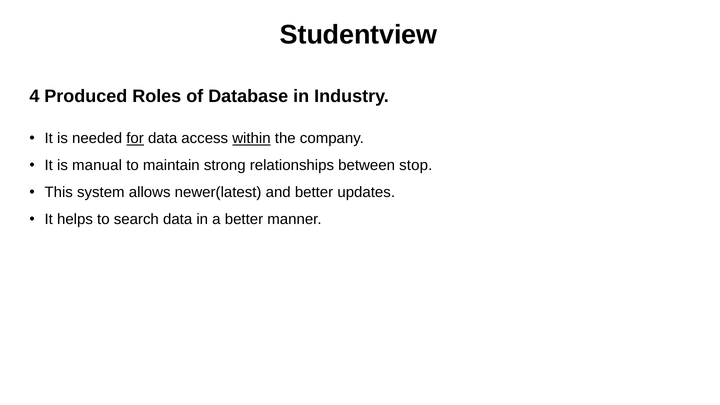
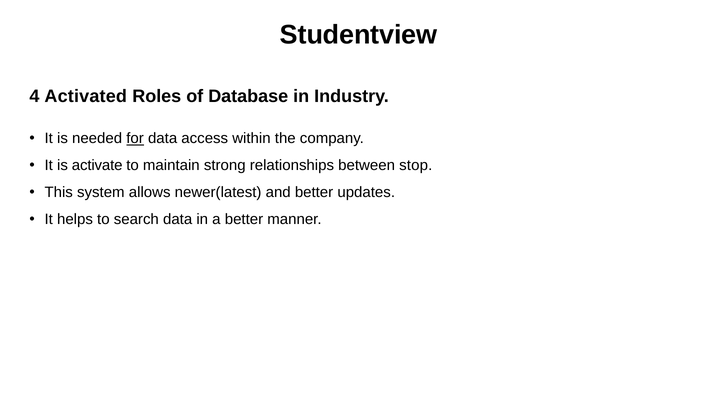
Produced: Produced -> Activated (86, 96)
within underline: present -> none (251, 138)
manual: manual -> activate (97, 165)
